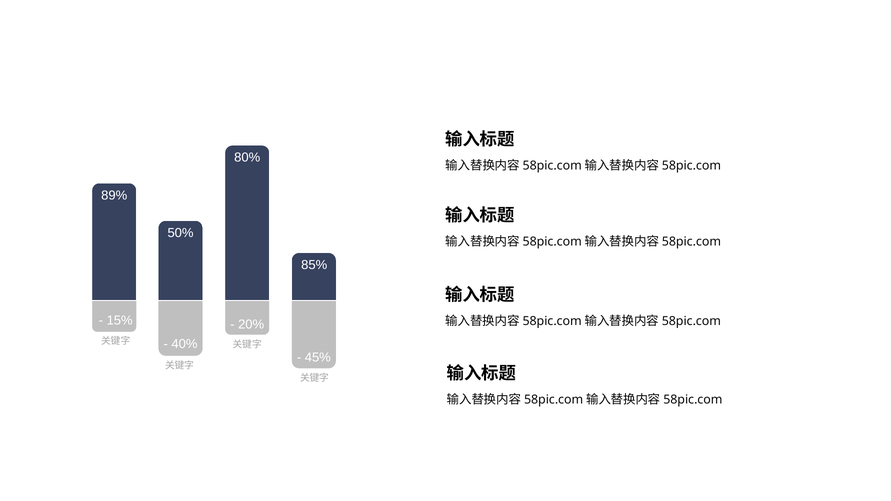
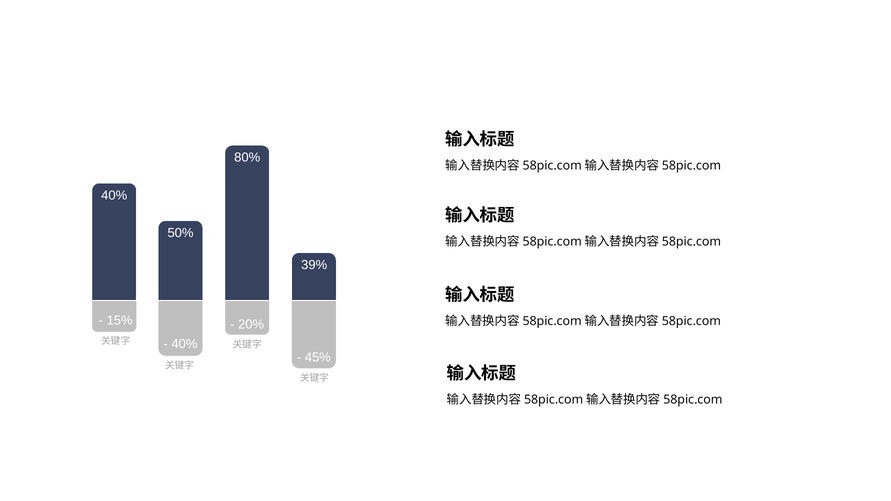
89%: 89% -> 40% (114, 195)
85%: 85% -> 39% (314, 265)
